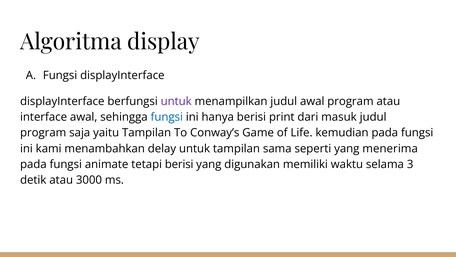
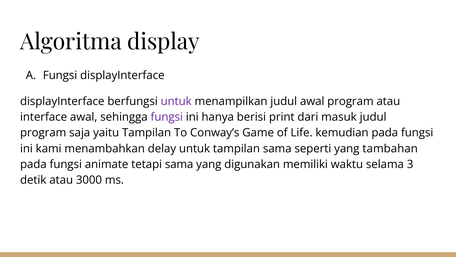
fungsi colour: blue -> purple (167, 117)
menerima: menerima -> tambahan (390, 148)
tetapi berisi: berisi -> sama (179, 164)
